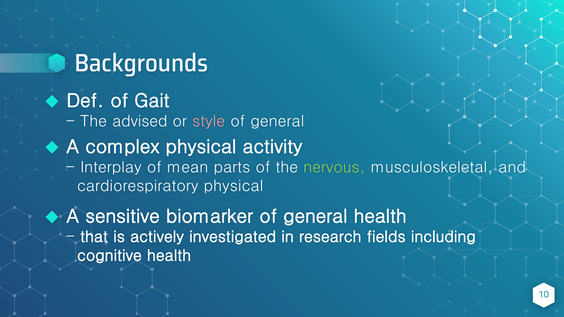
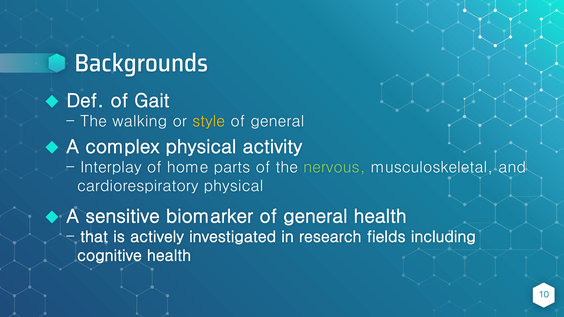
advised: advised -> walking (140, 121)
style colour: pink -> yellow (209, 121)
mean: mean -> home (188, 167)
